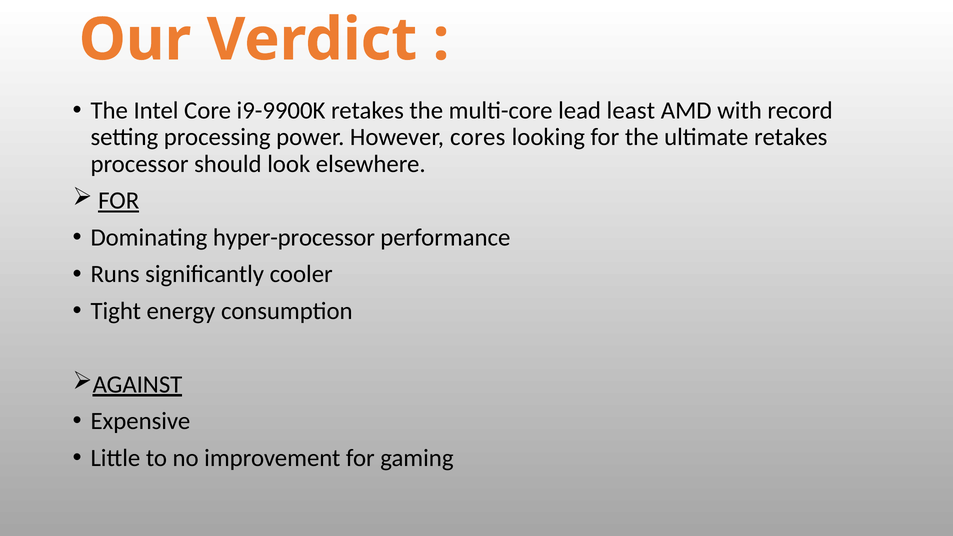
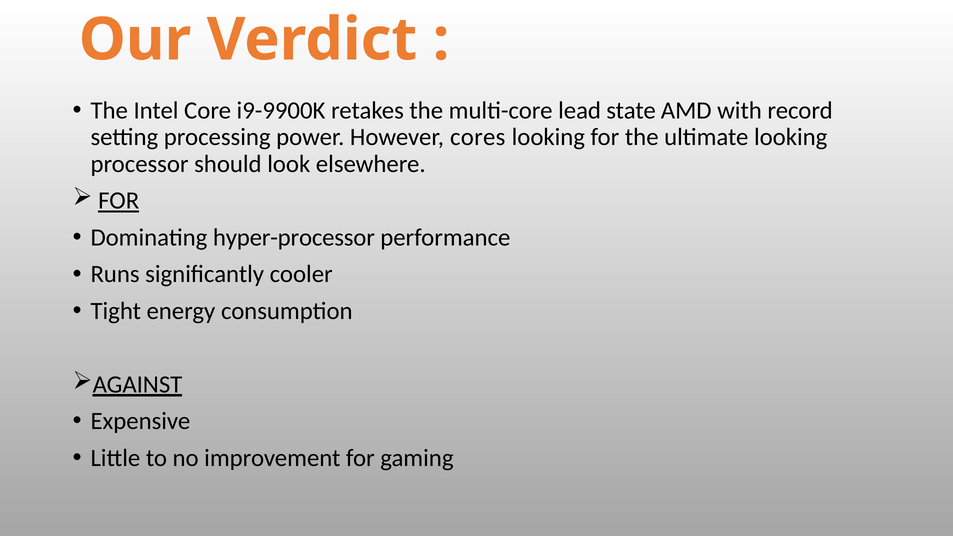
least: least -> state (631, 111)
ultimate retakes: retakes -> looking (791, 137)
